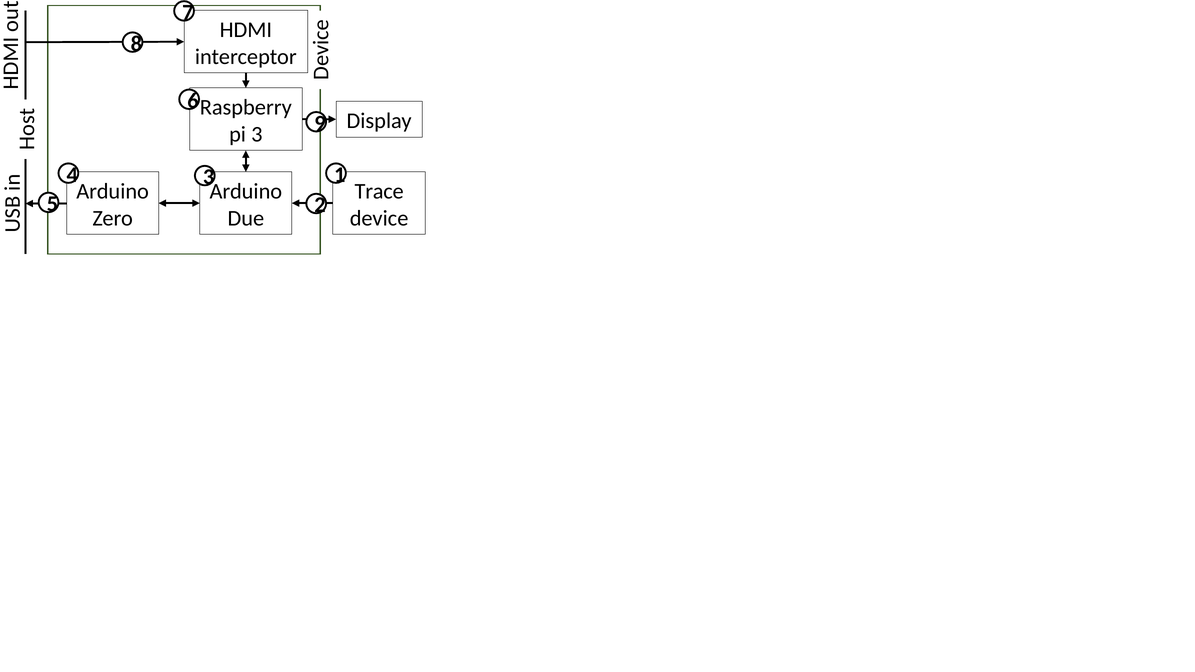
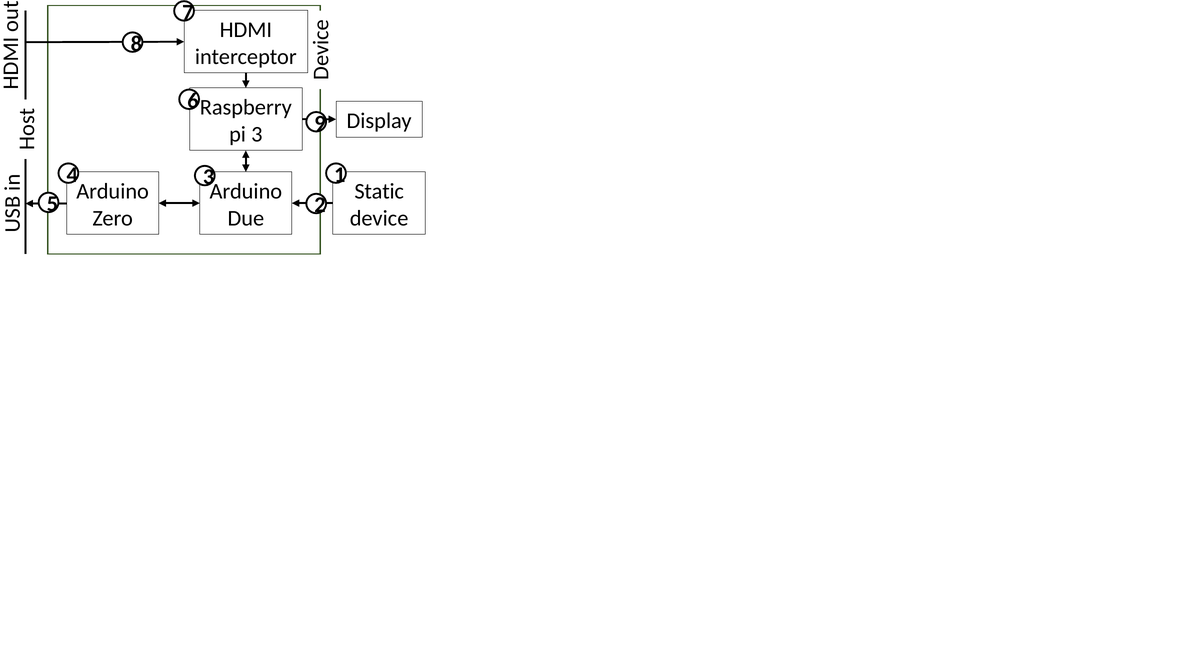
Trace: Trace -> Static (379, 191)
